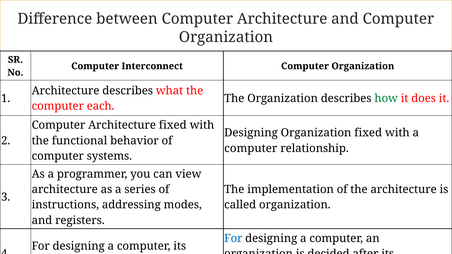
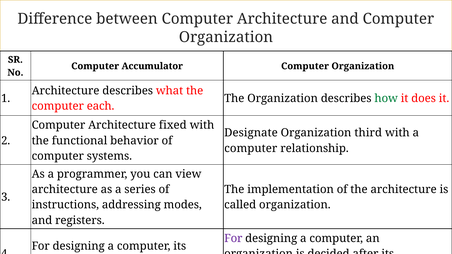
Interconnect: Interconnect -> Accumulator (152, 66)
Designing: Designing -> Designate (251, 133)
Organization fixed: fixed -> third (368, 133)
For colour: blue -> purple (233, 239)
